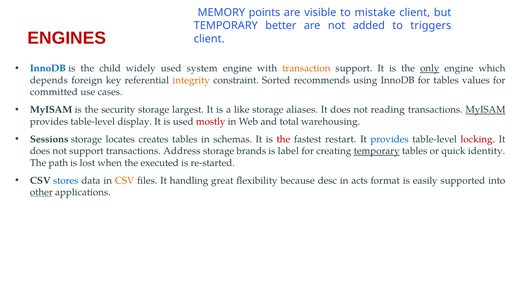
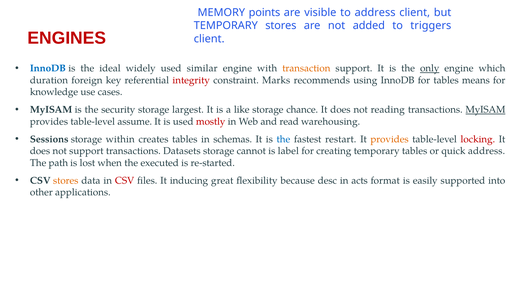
to mistake: mistake -> address (375, 13)
TEMPORARY better: better -> stores (281, 26)
child: child -> ideal (110, 68)
system: system -> similar (202, 68)
depends: depends -> duration (49, 80)
integrity colour: orange -> red (191, 80)
Sorted: Sorted -> Marks (276, 80)
values: values -> means (476, 80)
committed: committed -> knowledge (54, 92)
aliases: aliases -> chance (302, 110)
display: display -> assume (135, 121)
total: total -> read (289, 121)
locates: locates -> within (120, 139)
the colour: red -> blue (283, 139)
provides colour: blue -> orange (390, 139)
Address: Address -> Datasets (182, 151)
brands: brands -> cannot (251, 151)
temporary underline: present -> none (377, 151)
quick identity: identity -> address (487, 151)
stores colour: blue -> orange (66, 180)
CSV colour: orange -> red (125, 180)
handling: handling -> inducing (189, 180)
other underline: present -> none (41, 192)
